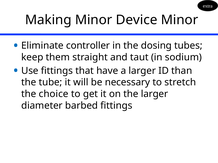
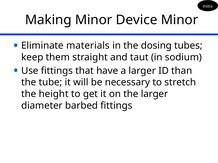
controller: controller -> materials (88, 46)
choice: choice -> height (54, 94)
